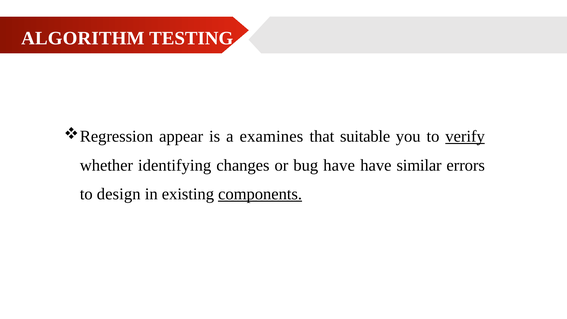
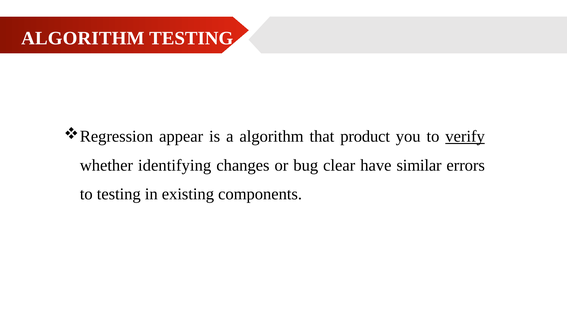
a examines: examines -> algorithm (272, 136)
suitable: suitable -> product (365, 136)
bug have: have -> clear (339, 165)
to design: design -> testing (119, 194)
components underline: present -> none (260, 194)
